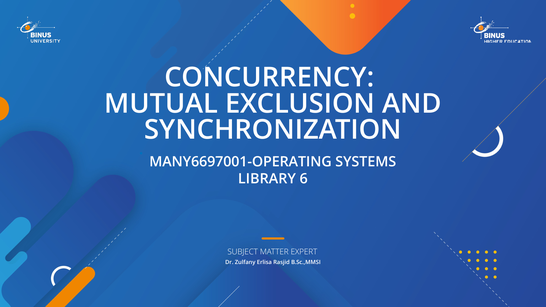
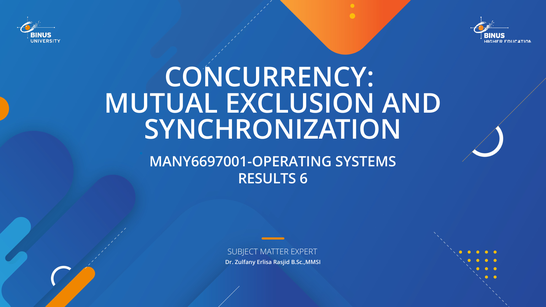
LIBRARY: LIBRARY -> RESULTS (267, 179)
